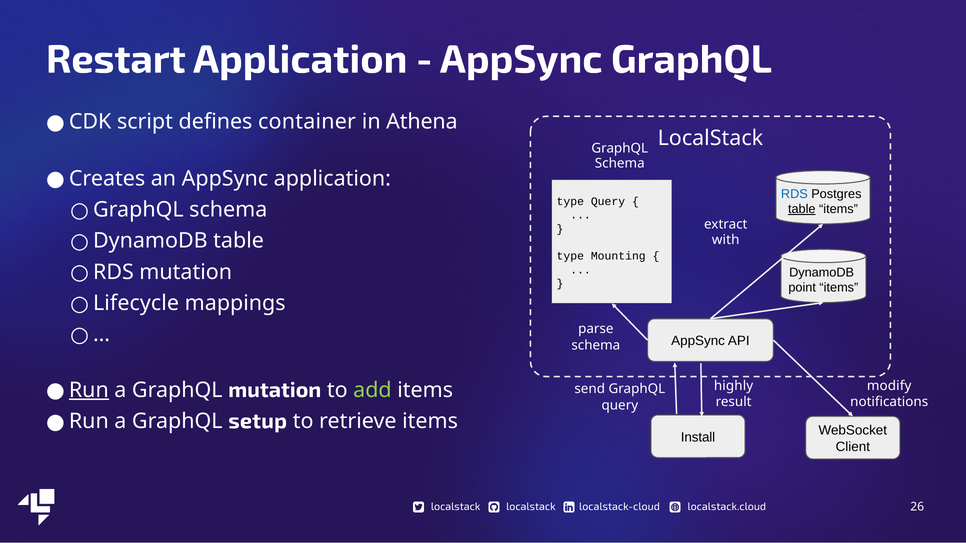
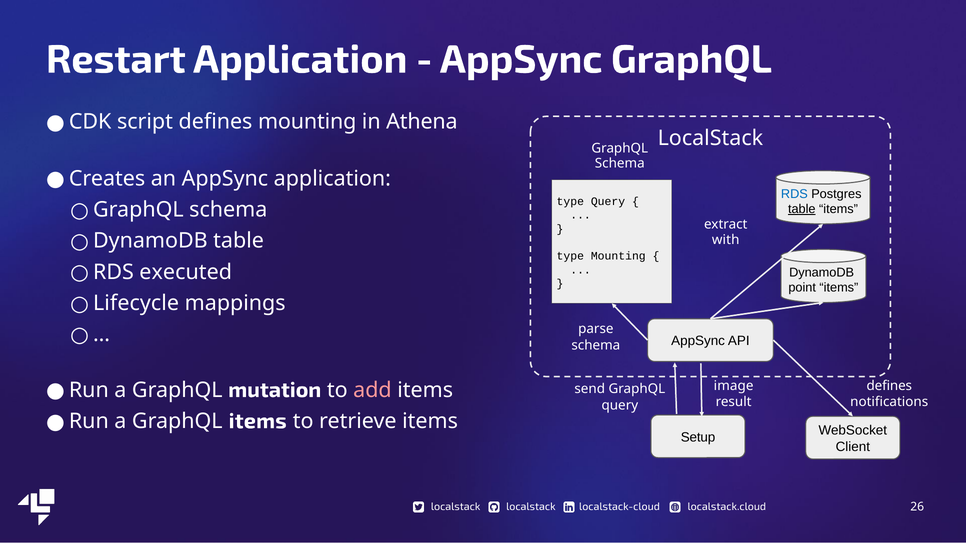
defines container: container -> mounting (307, 122)
RDS mutation: mutation -> executed (186, 272)
Run underline: present -> none (89, 390)
add colour: light green -> pink (372, 390)
highly: highly -> image (734, 386)
modify: modify -> defines (889, 386)
GraphQL setup: setup -> items (258, 421)
Install: Install -> Setup (698, 438)
